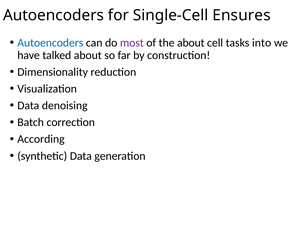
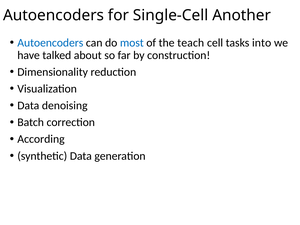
Ensures: Ensures -> Another (242, 15)
most colour: purple -> blue (132, 43)
the about: about -> teach (191, 43)
